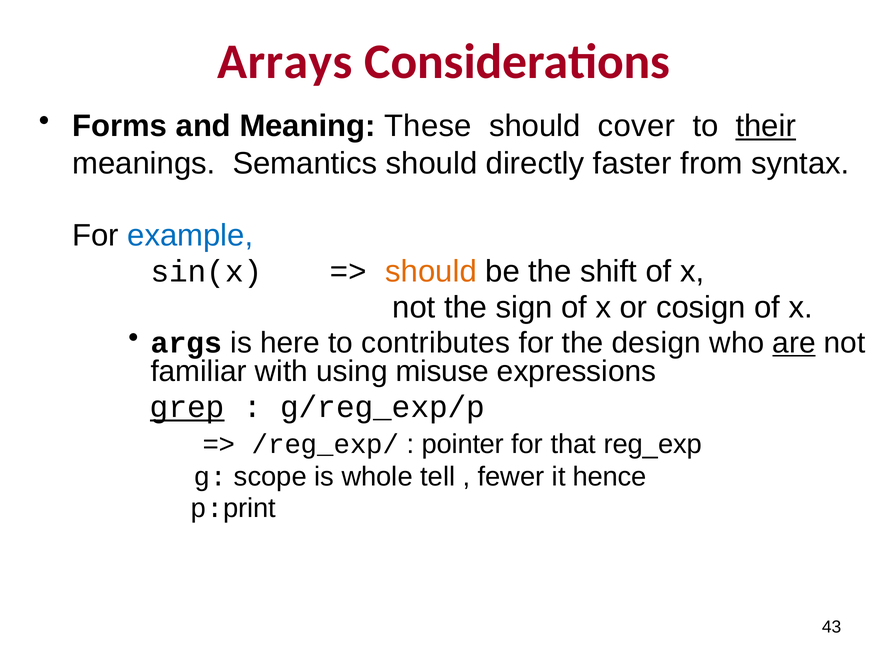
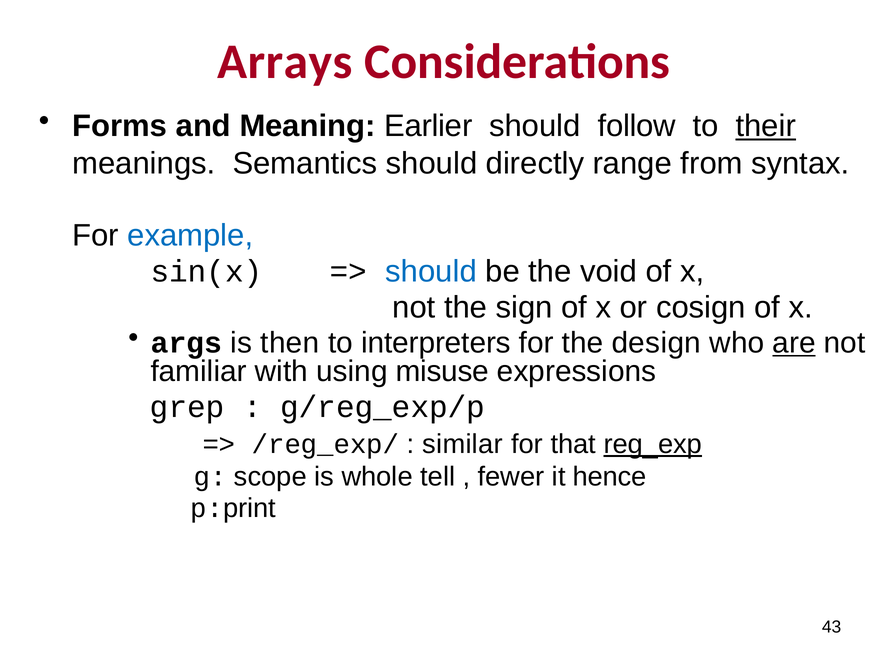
These: These -> Earlier (428, 126)
cover: cover -> follow (637, 126)
faster: faster -> range (632, 164)
should colour: orange -> blue (431, 272)
shift: shift -> void (609, 272)
here: here -> then (290, 343)
contributes: contributes -> interpreters (436, 343)
grep underline: present -> none (187, 407)
pointer: pointer -> similar (463, 444)
reg_exp underline: none -> present (653, 444)
